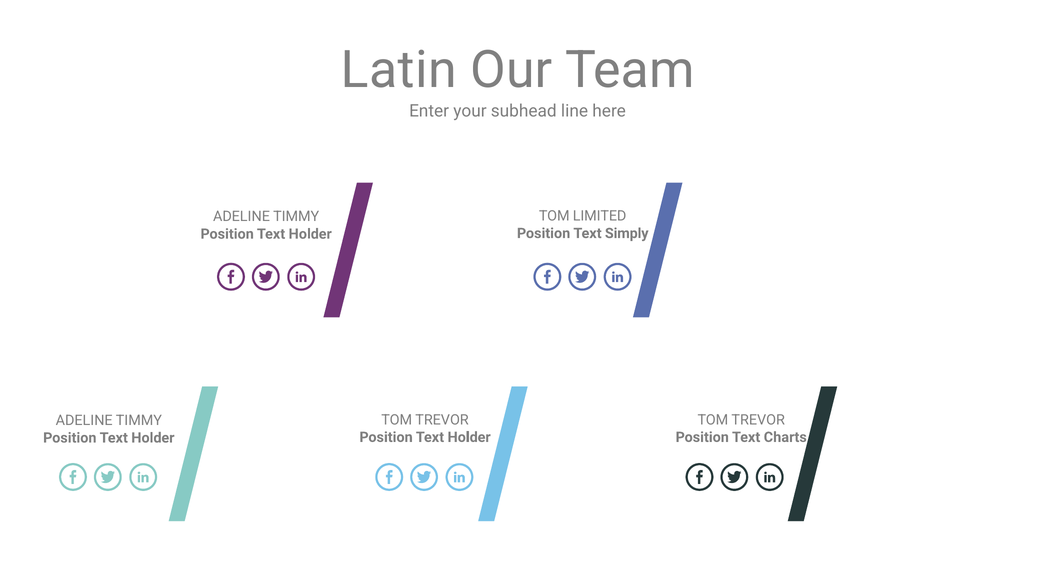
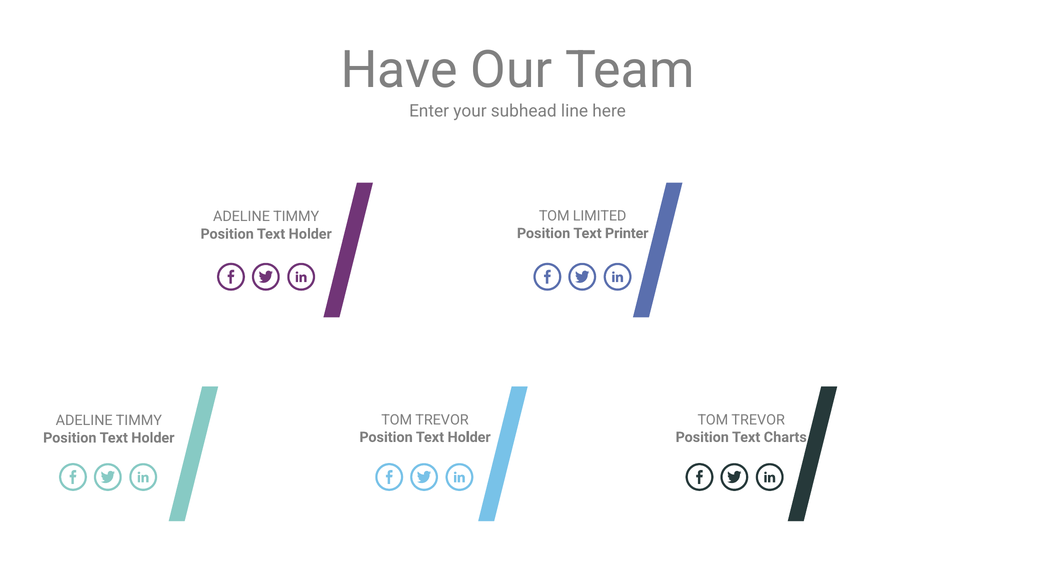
Latin: Latin -> Have (399, 70)
Simply: Simply -> Printer (627, 233)
